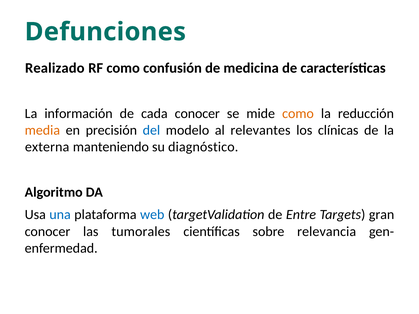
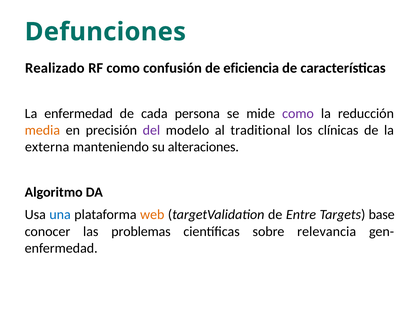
medicina: medicina -> eficiencia (251, 68)
La información: información -> enfermedad (79, 114)
cada conocer: conocer -> persona (197, 114)
como colour: orange -> purple (298, 114)
del colour: blue -> purple (151, 130)
relevantes: relevantes -> traditional (260, 130)
diagnóstico: diagnóstico -> alteraciones (203, 147)
web colour: blue -> orange (152, 215)
gran: gran -> base (382, 215)
tumorales: tumorales -> problemas (141, 232)
